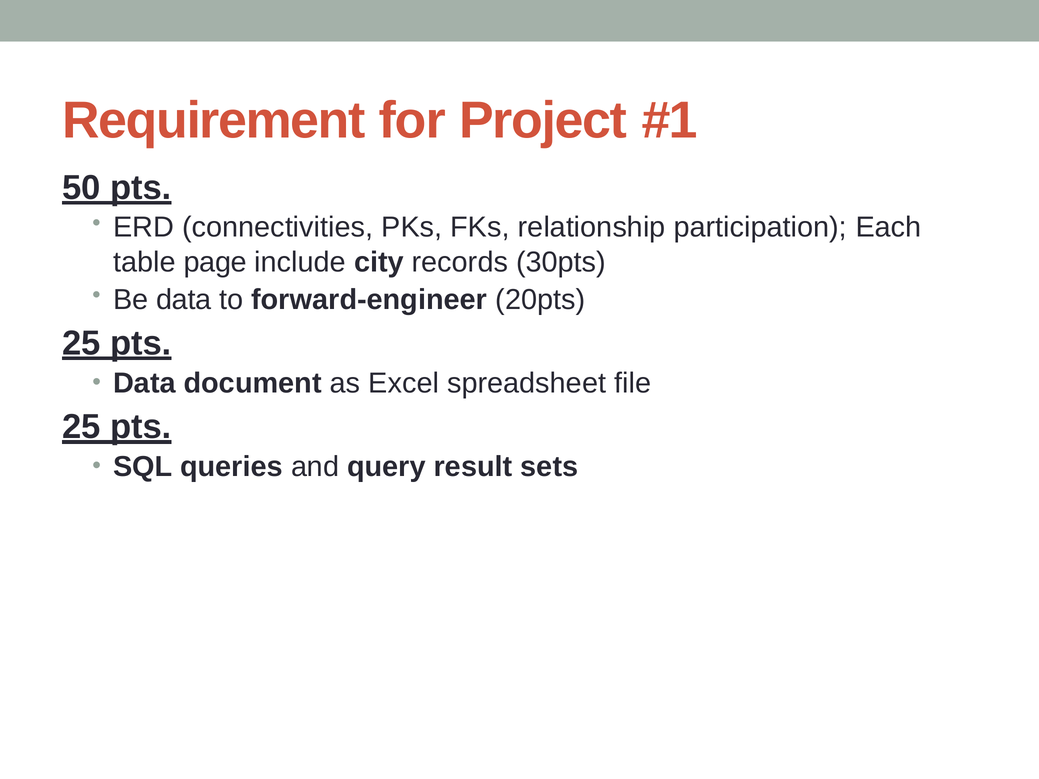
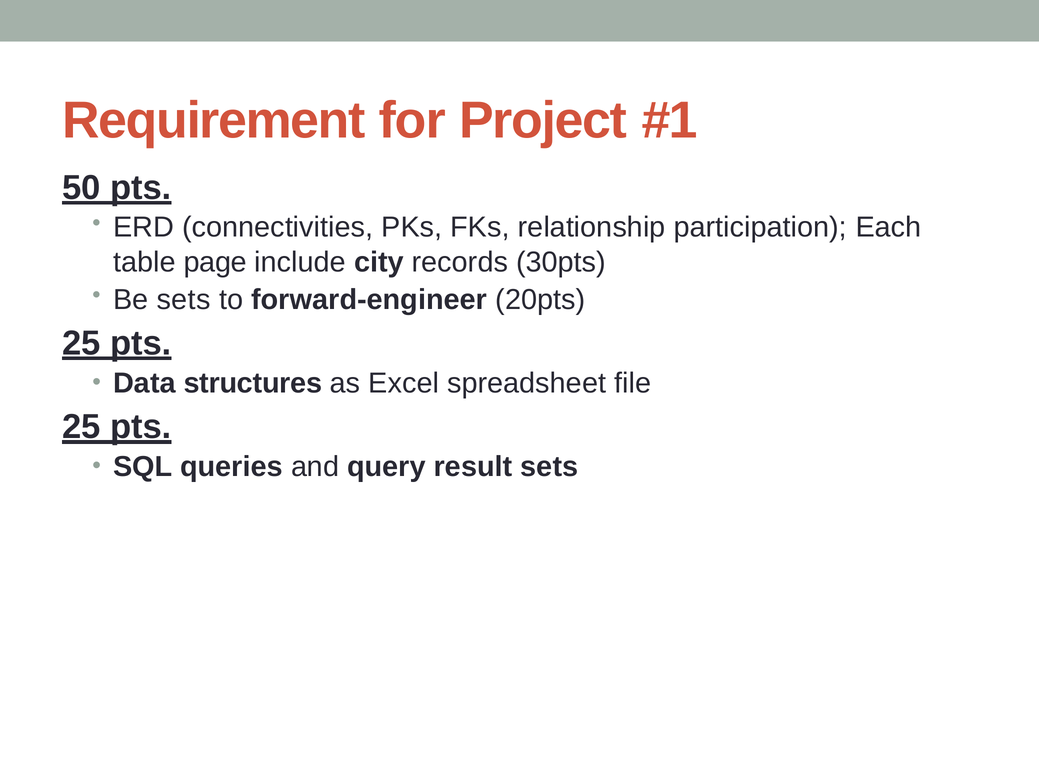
Be data: data -> sets (184, 300)
document: document -> structures (253, 383)
